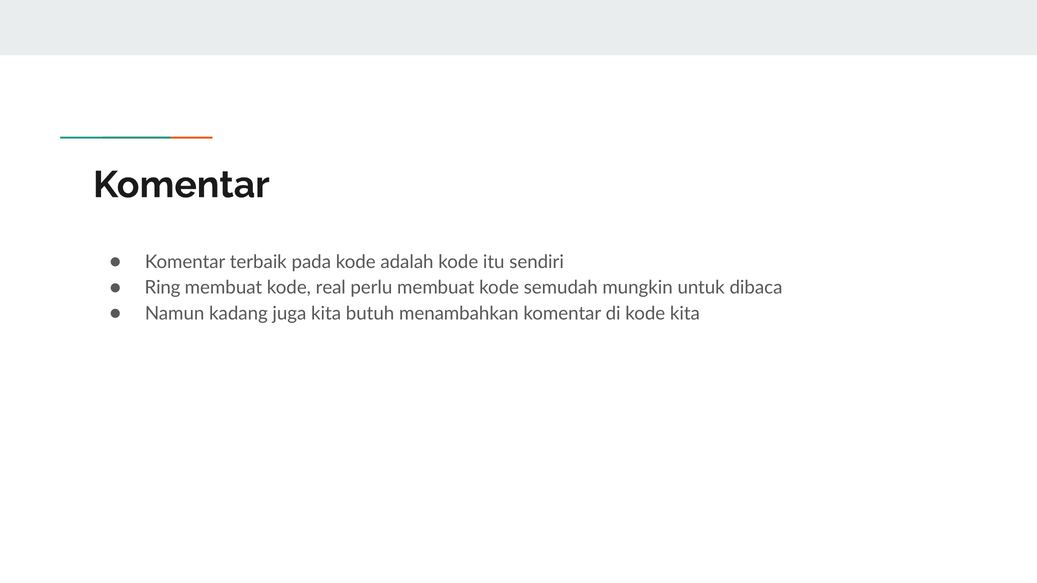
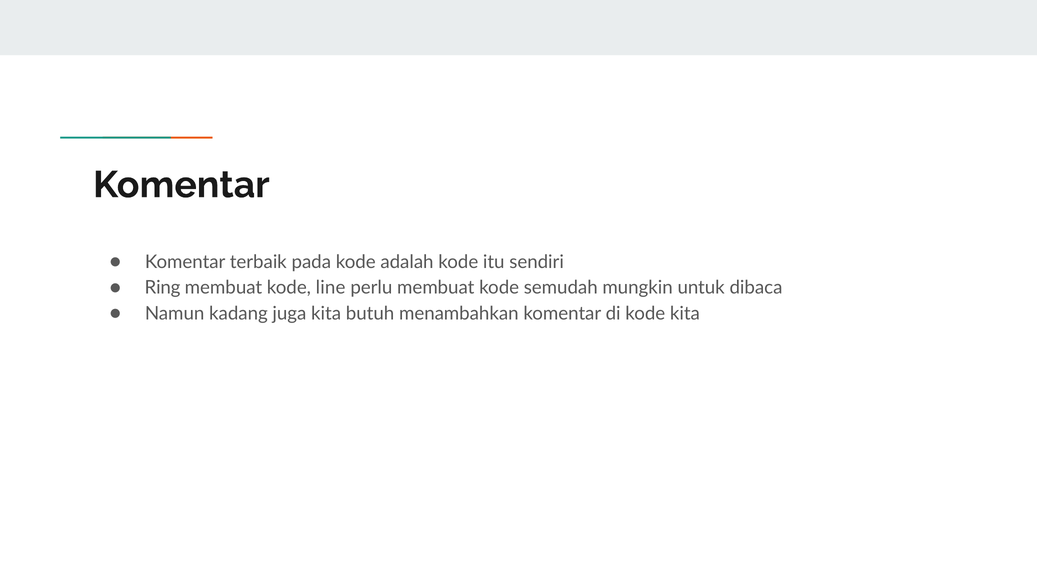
real: real -> line (331, 288)
